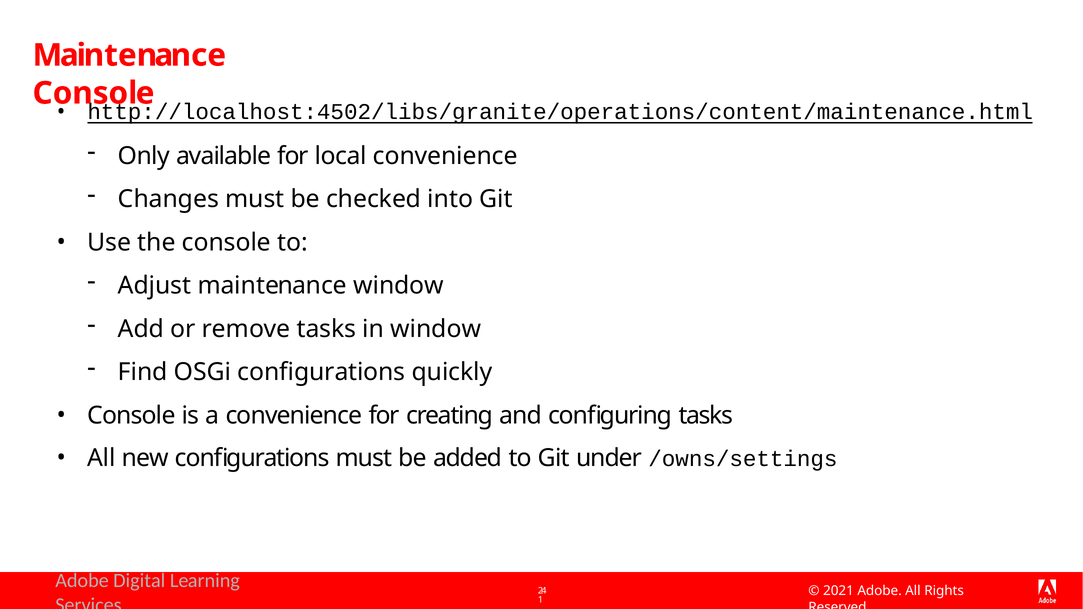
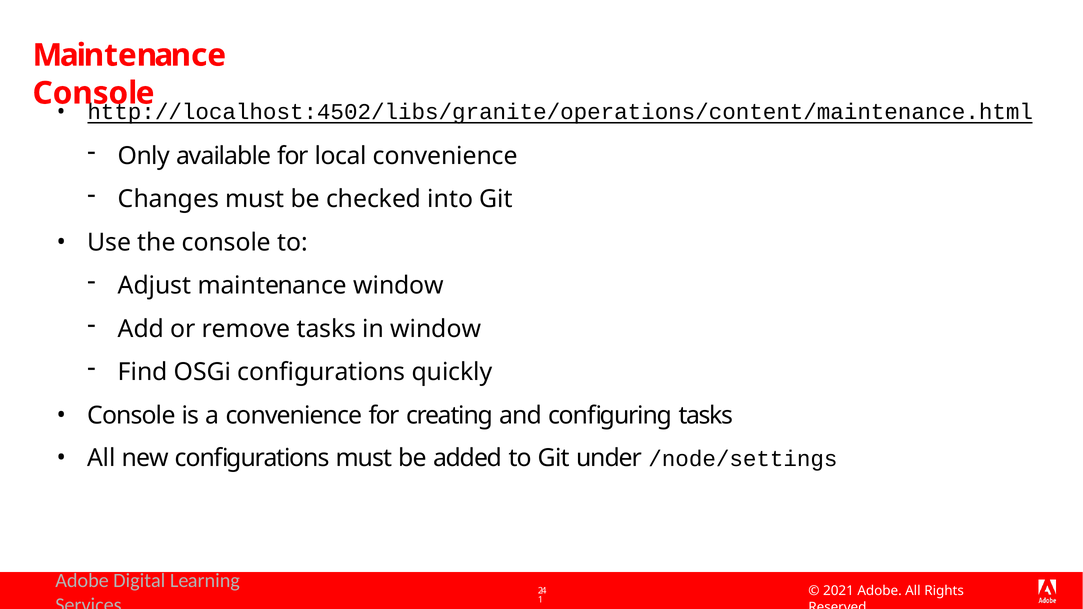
/owns/settings: /owns/settings -> /node/settings (743, 459)
